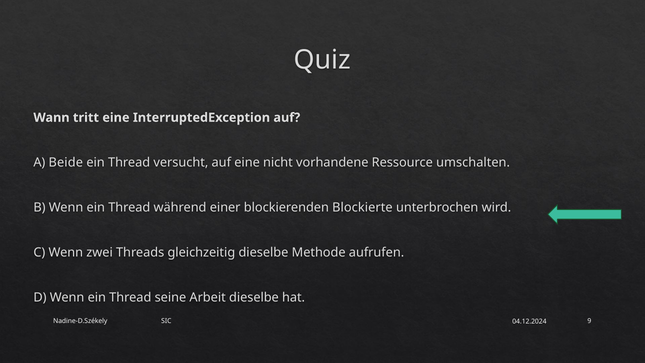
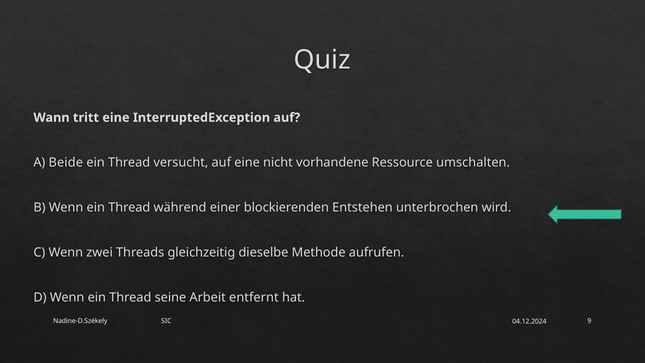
Blockierte: Blockierte -> Entstehen (362, 208)
Arbeit dieselbe: dieselbe -> entfernt (254, 298)
